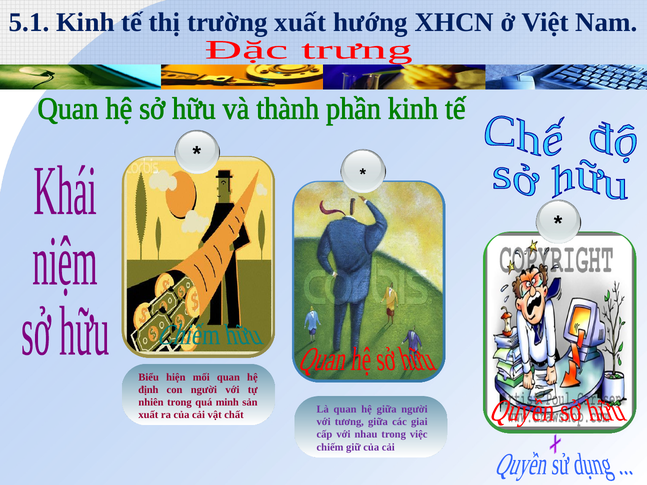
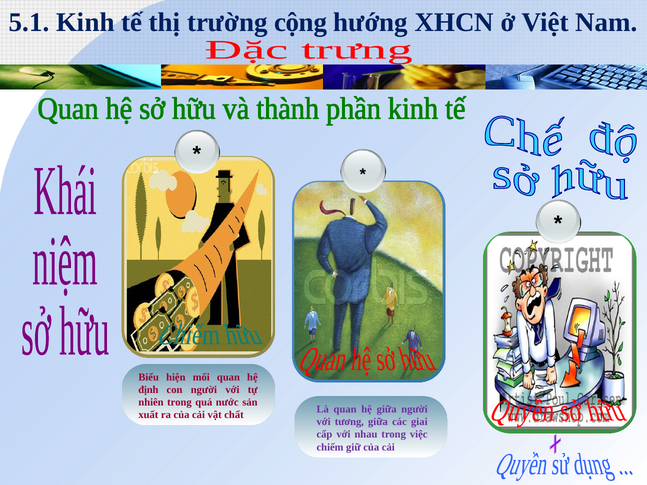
trường xuất: xuất -> cộng (301, 22)
minh: minh -> nước (227, 403)
